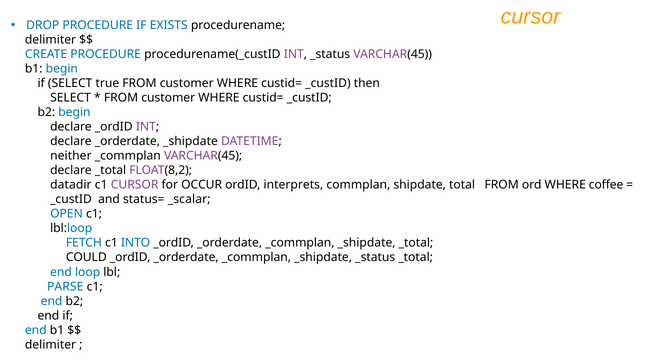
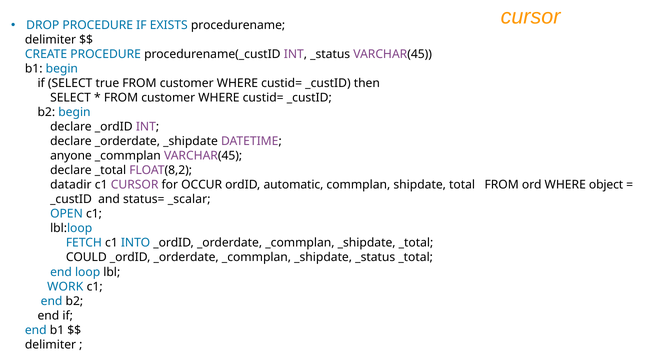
neither: neither -> anyone (71, 156)
interprets: interprets -> automatic (293, 185)
coffee: coffee -> object (606, 185)
PARSE: PARSE -> WORK (65, 287)
